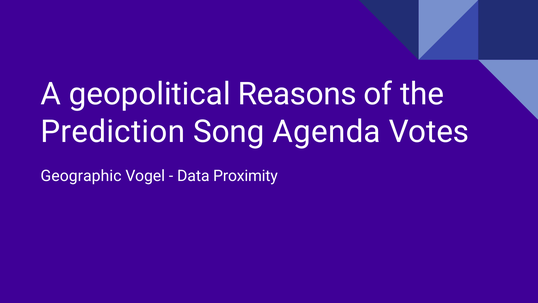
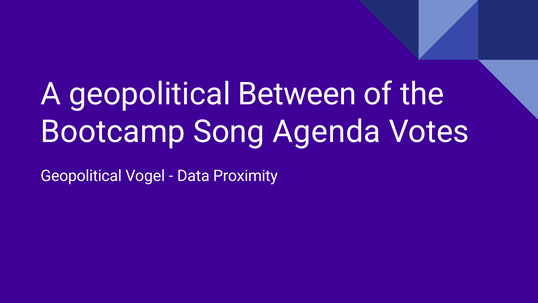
Reasons: Reasons -> Between (297, 94)
Prediction: Prediction -> Bootcamp (113, 132)
Geographic: Geographic -> Geopolitical (81, 176)
